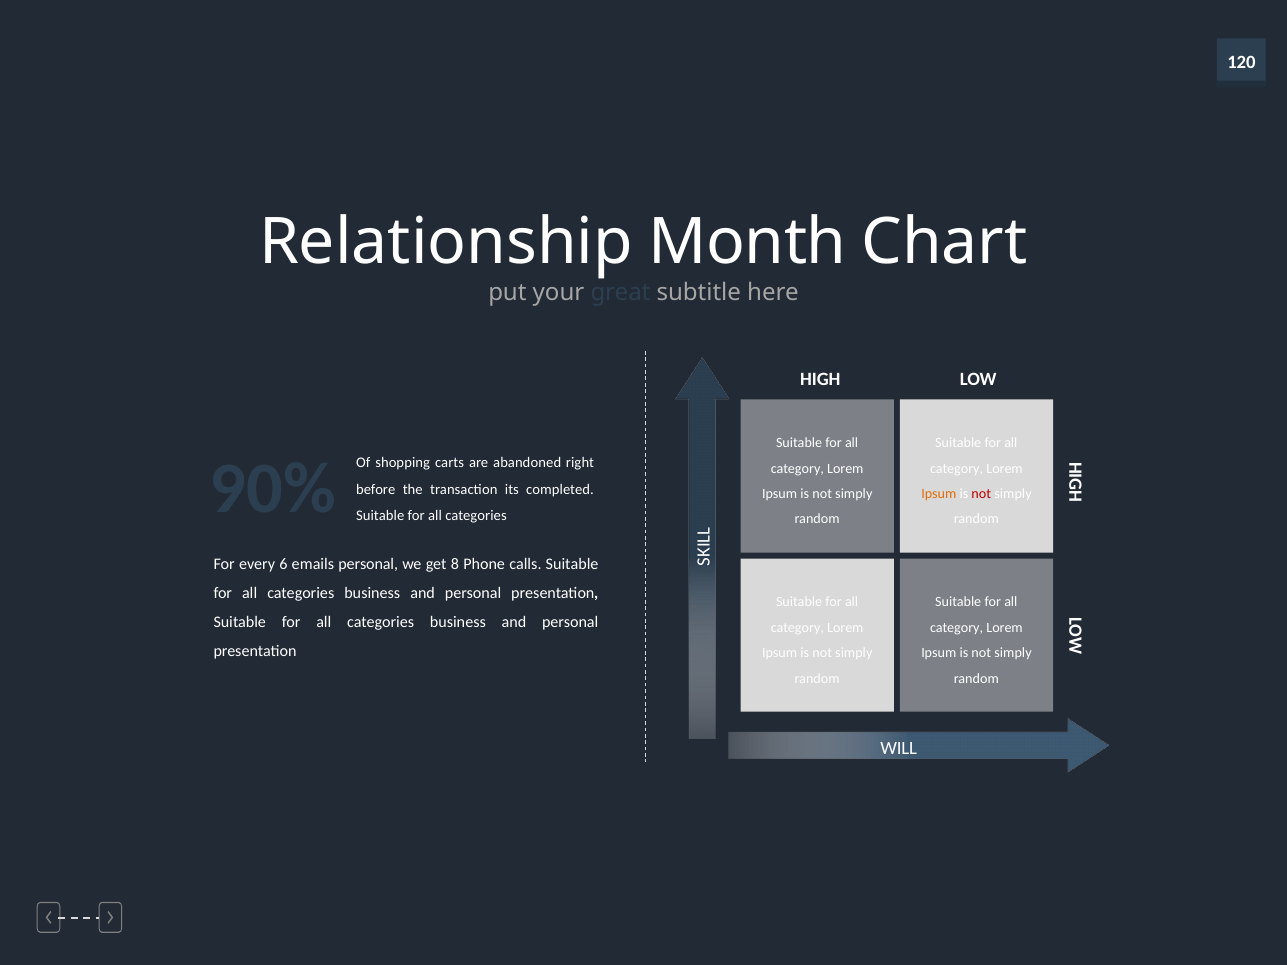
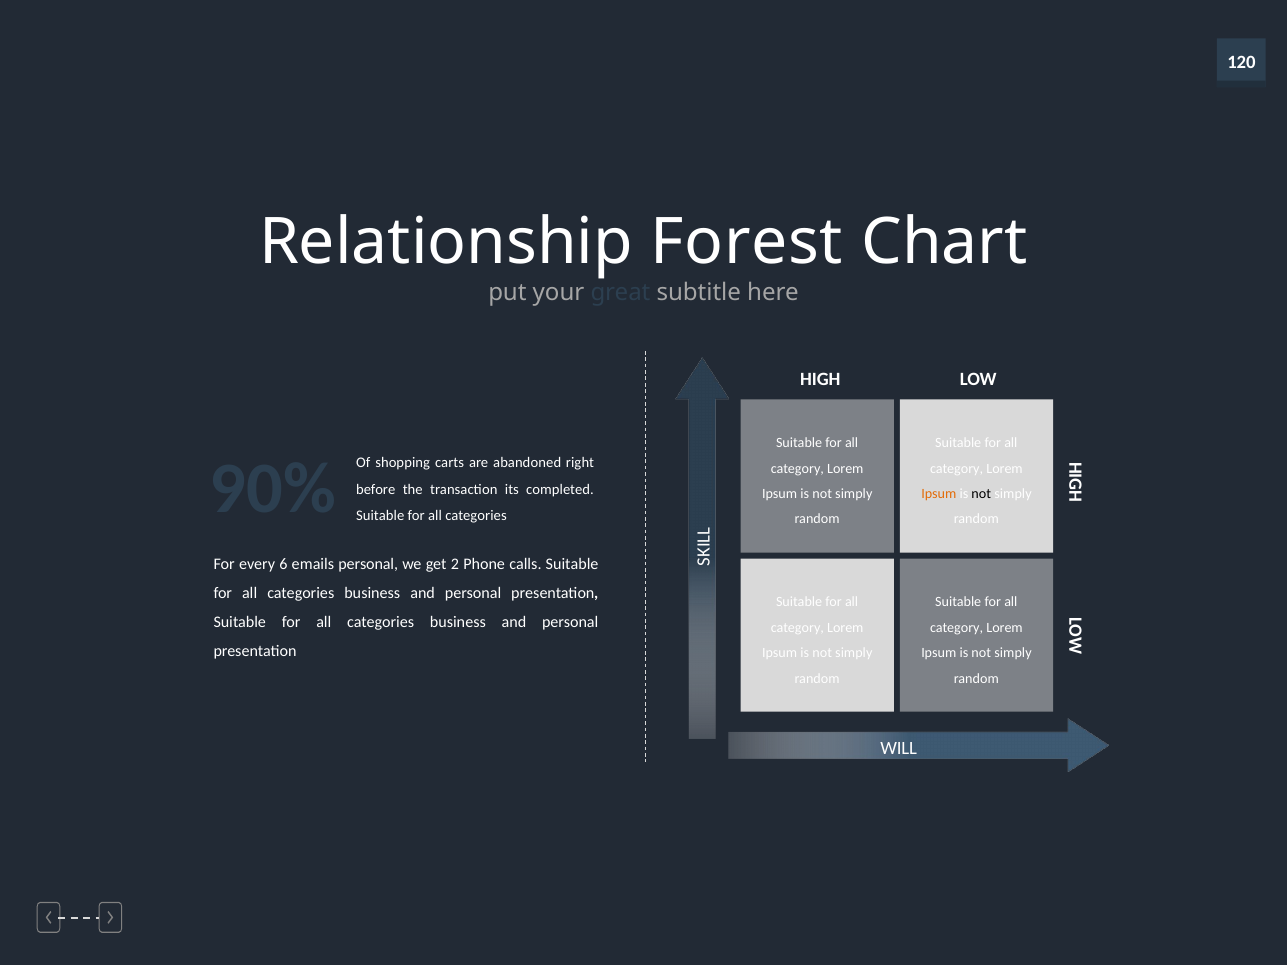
Month: Month -> Forest (747, 242)
not colour: red -> black (981, 494)
8: 8 -> 2 (455, 565)
